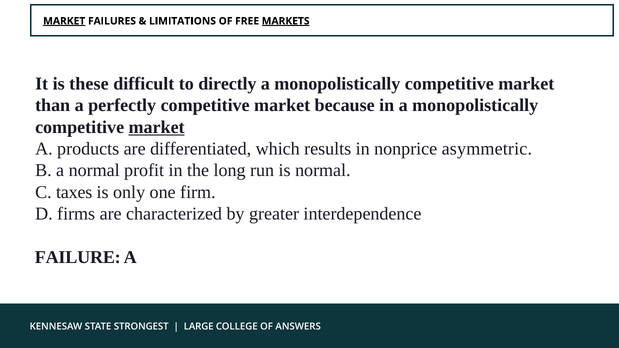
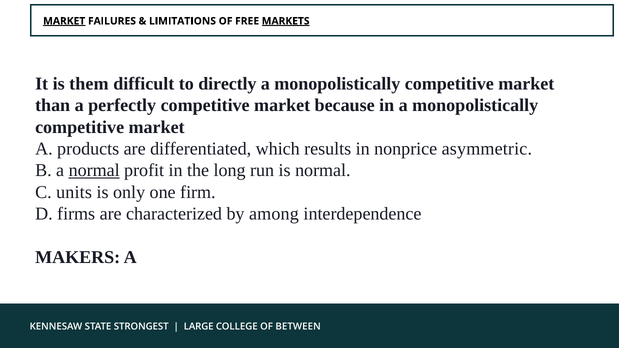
these: these -> them (89, 84)
market underline: present -> none (157, 127)
normal underline: none -> present (94, 171)
taxes: taxes -> units (74, 192)
greater: greater -> among (274, 214)
FAILURE: FAILURE -> MAKERS (78, 257)
ANSWERS: ANSWERS -> BETWEEN (298, 327)
